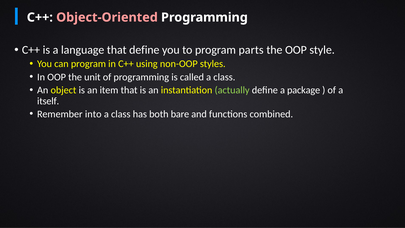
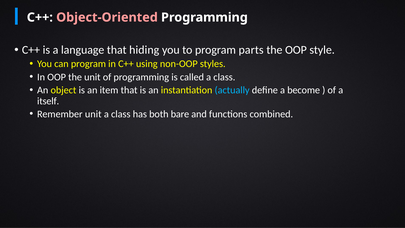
that define: define -> hiding (144, 50)
actually colour: light green -> light blue (232, 90)
package: package -> become (304, 90)
Remember into: into -> unit (93, 114)
